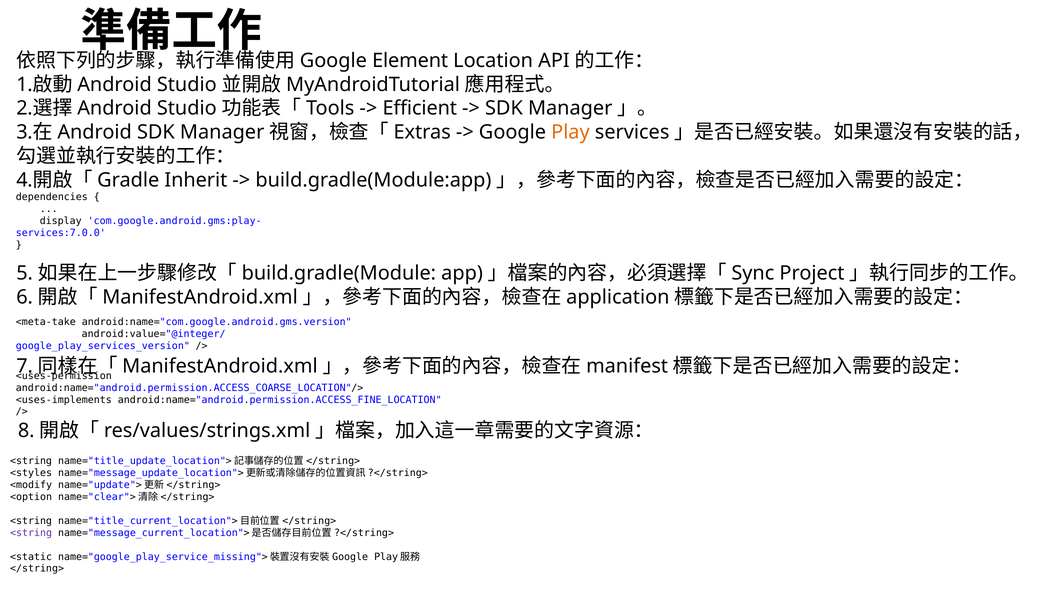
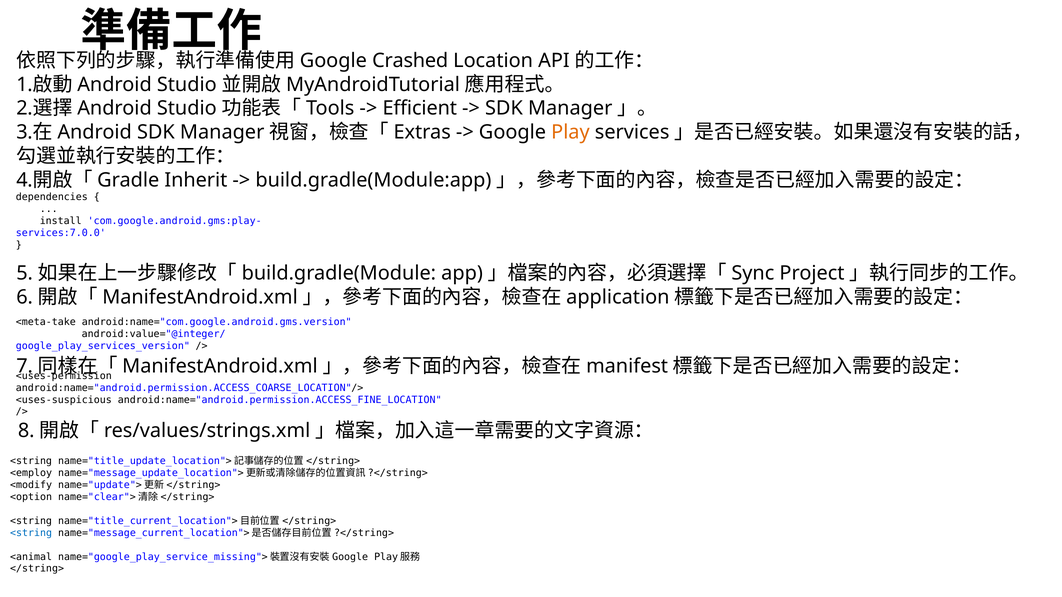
Element: Element -> Crashed (410, 61)
display: display -> install (61, 221)
<uses-implements: <uses-implements -> <uses-suspicious (64, 400)
<styles: <styles -> <employ (31, 473)
<string colour: purple -> blue (31, 533)
<static: <static -> <animal (31, 557)
